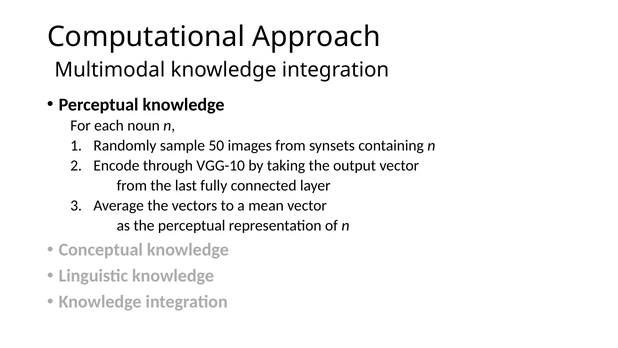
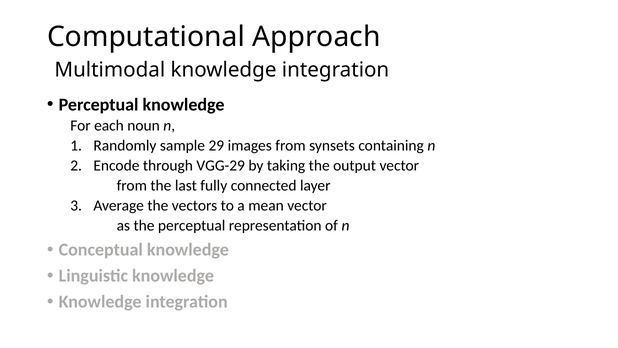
50: 50 -> 29 (216, 146)
VGG-10: VGG-10 -> VGG-29 (221, 166)
